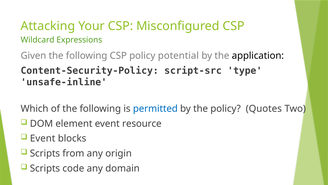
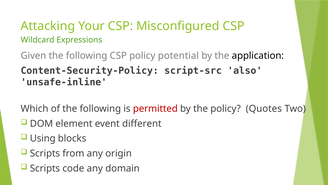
type: type -> also (245, 70)
permitted colour: blue -> red (155, 108)
resource: resource -> different (142, 123)
Event: Event -> Using (43, 138)
